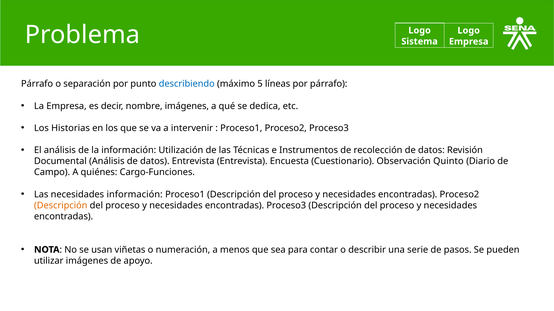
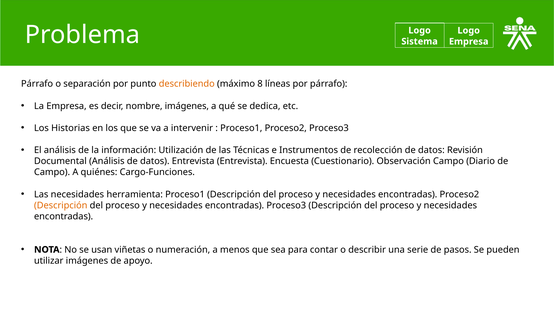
describiendo colour: blue -> orange (187, 84)
5: 5 -> 8 (260, 84)
Observación Quinto: Quinto -> Campo (448, 162)
necesidades información: información -> herramienta (135, 195)
